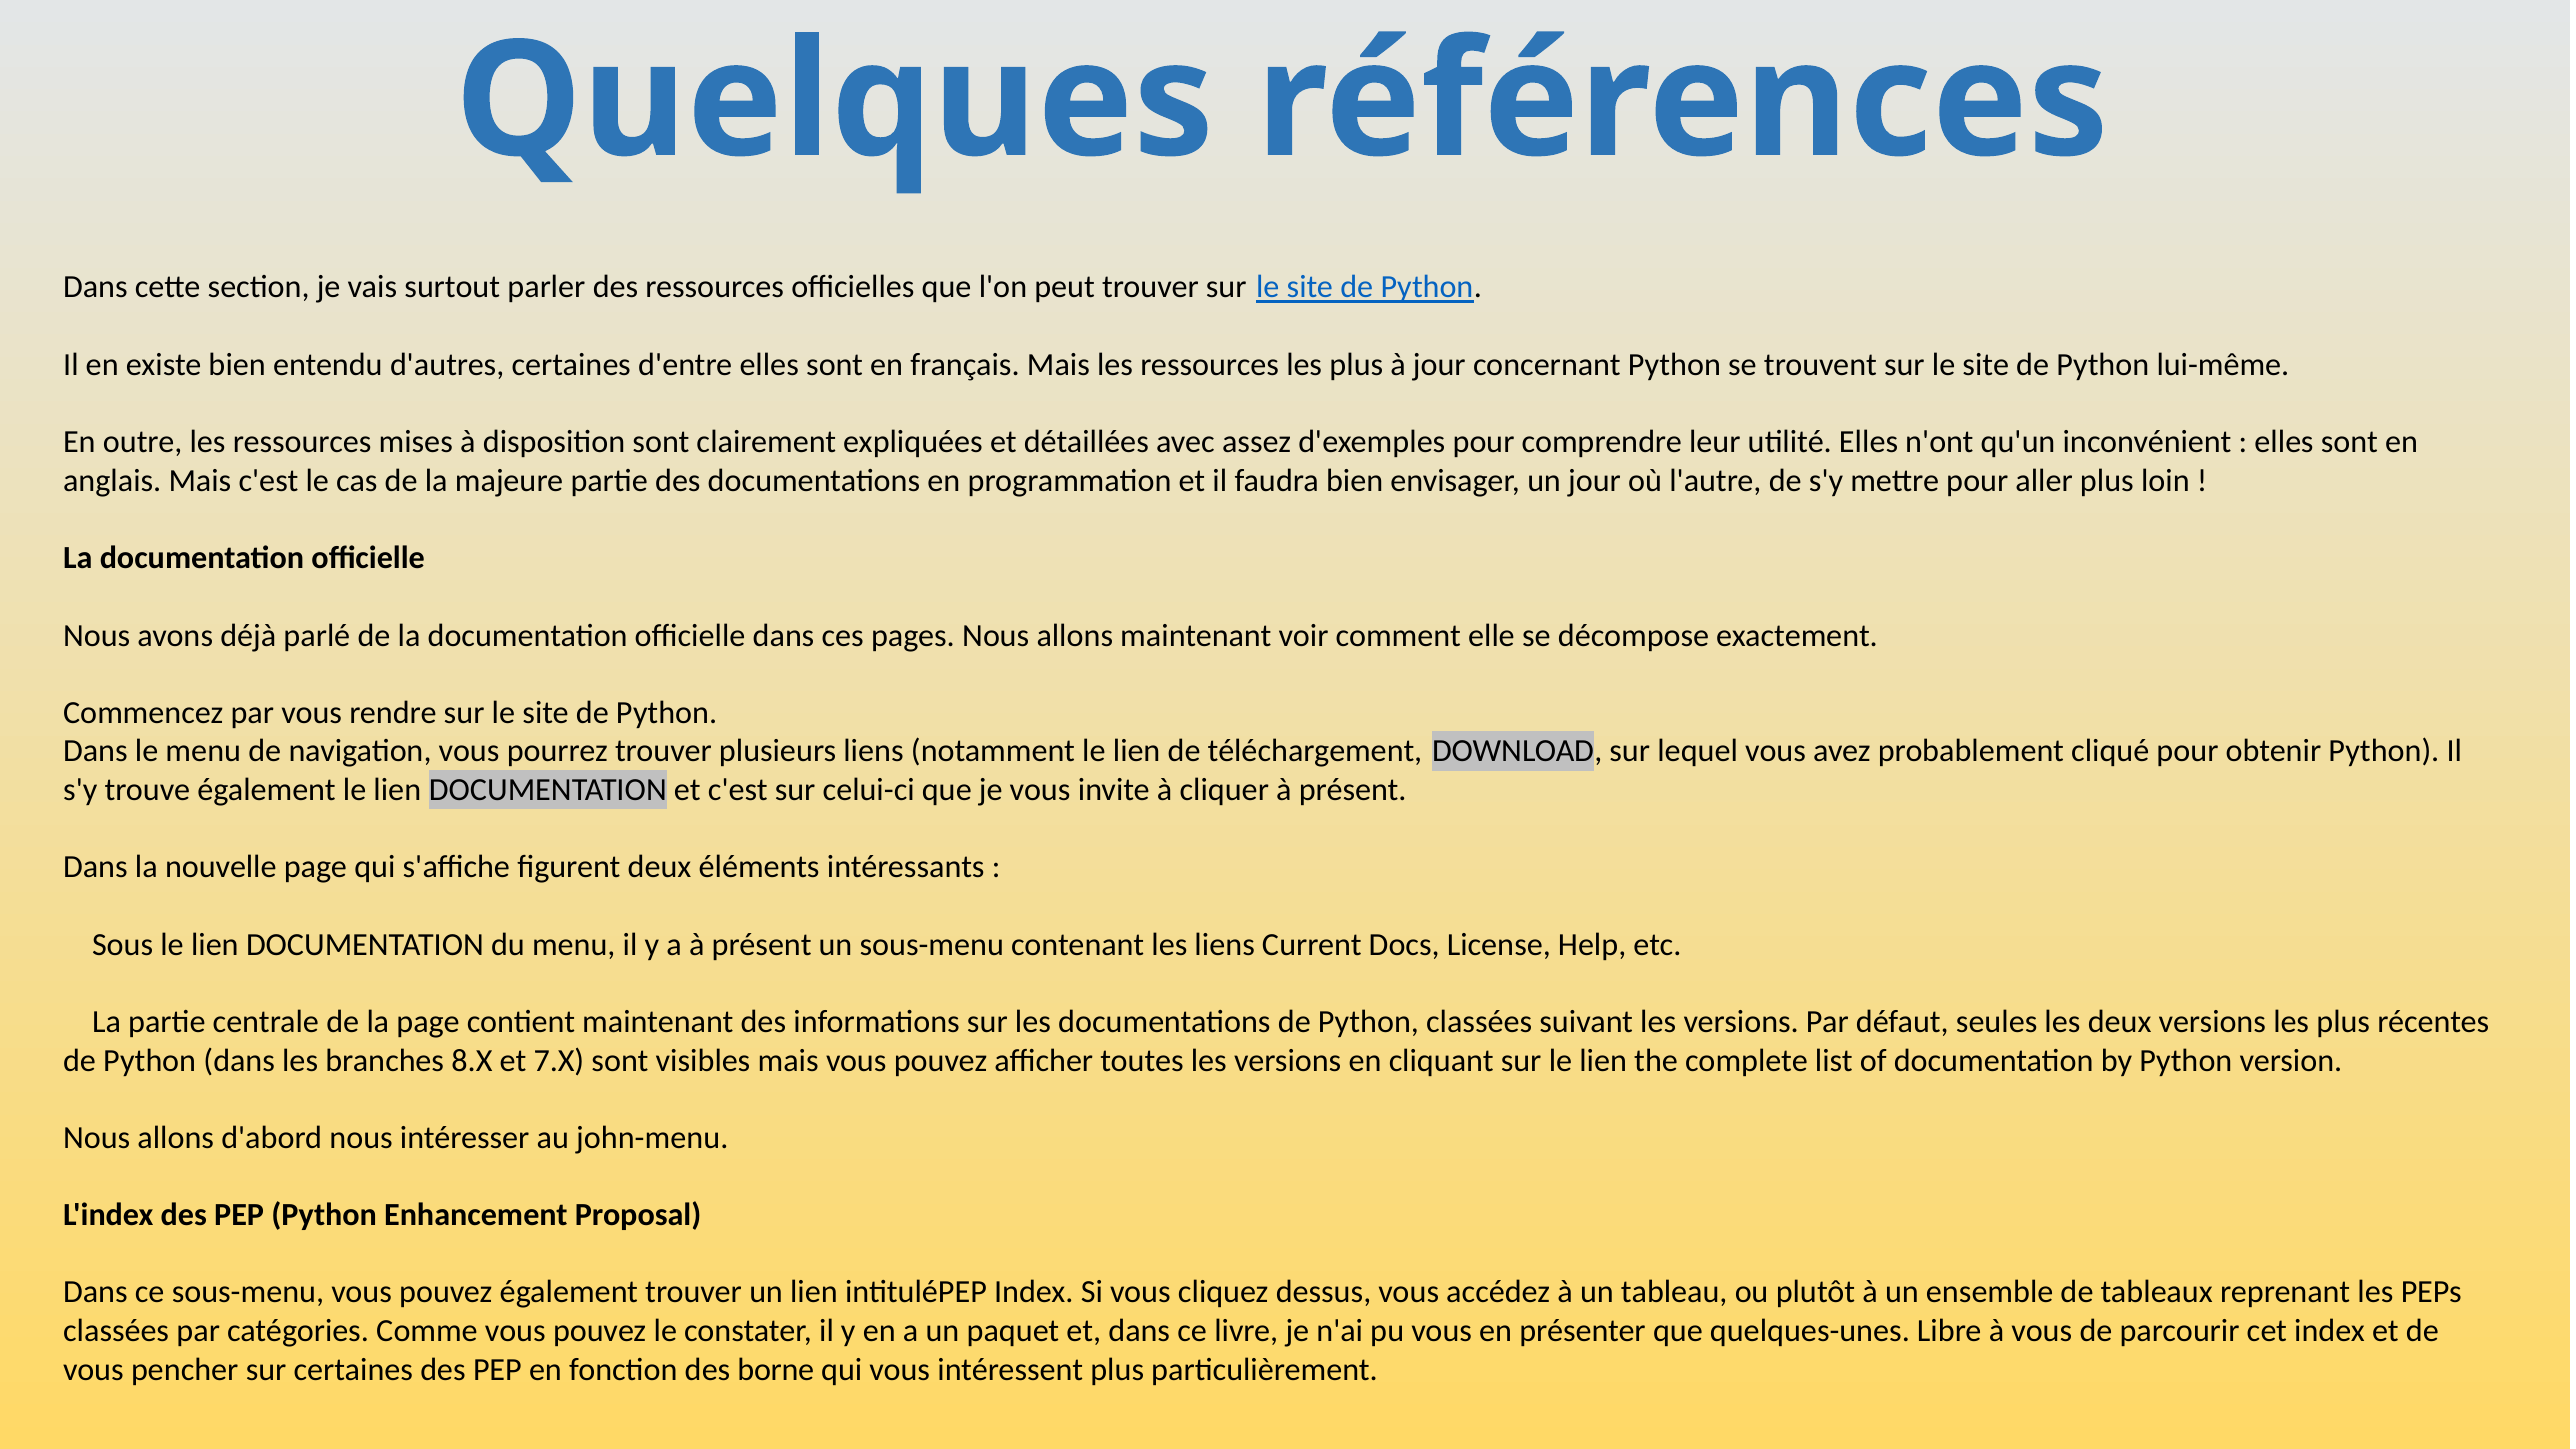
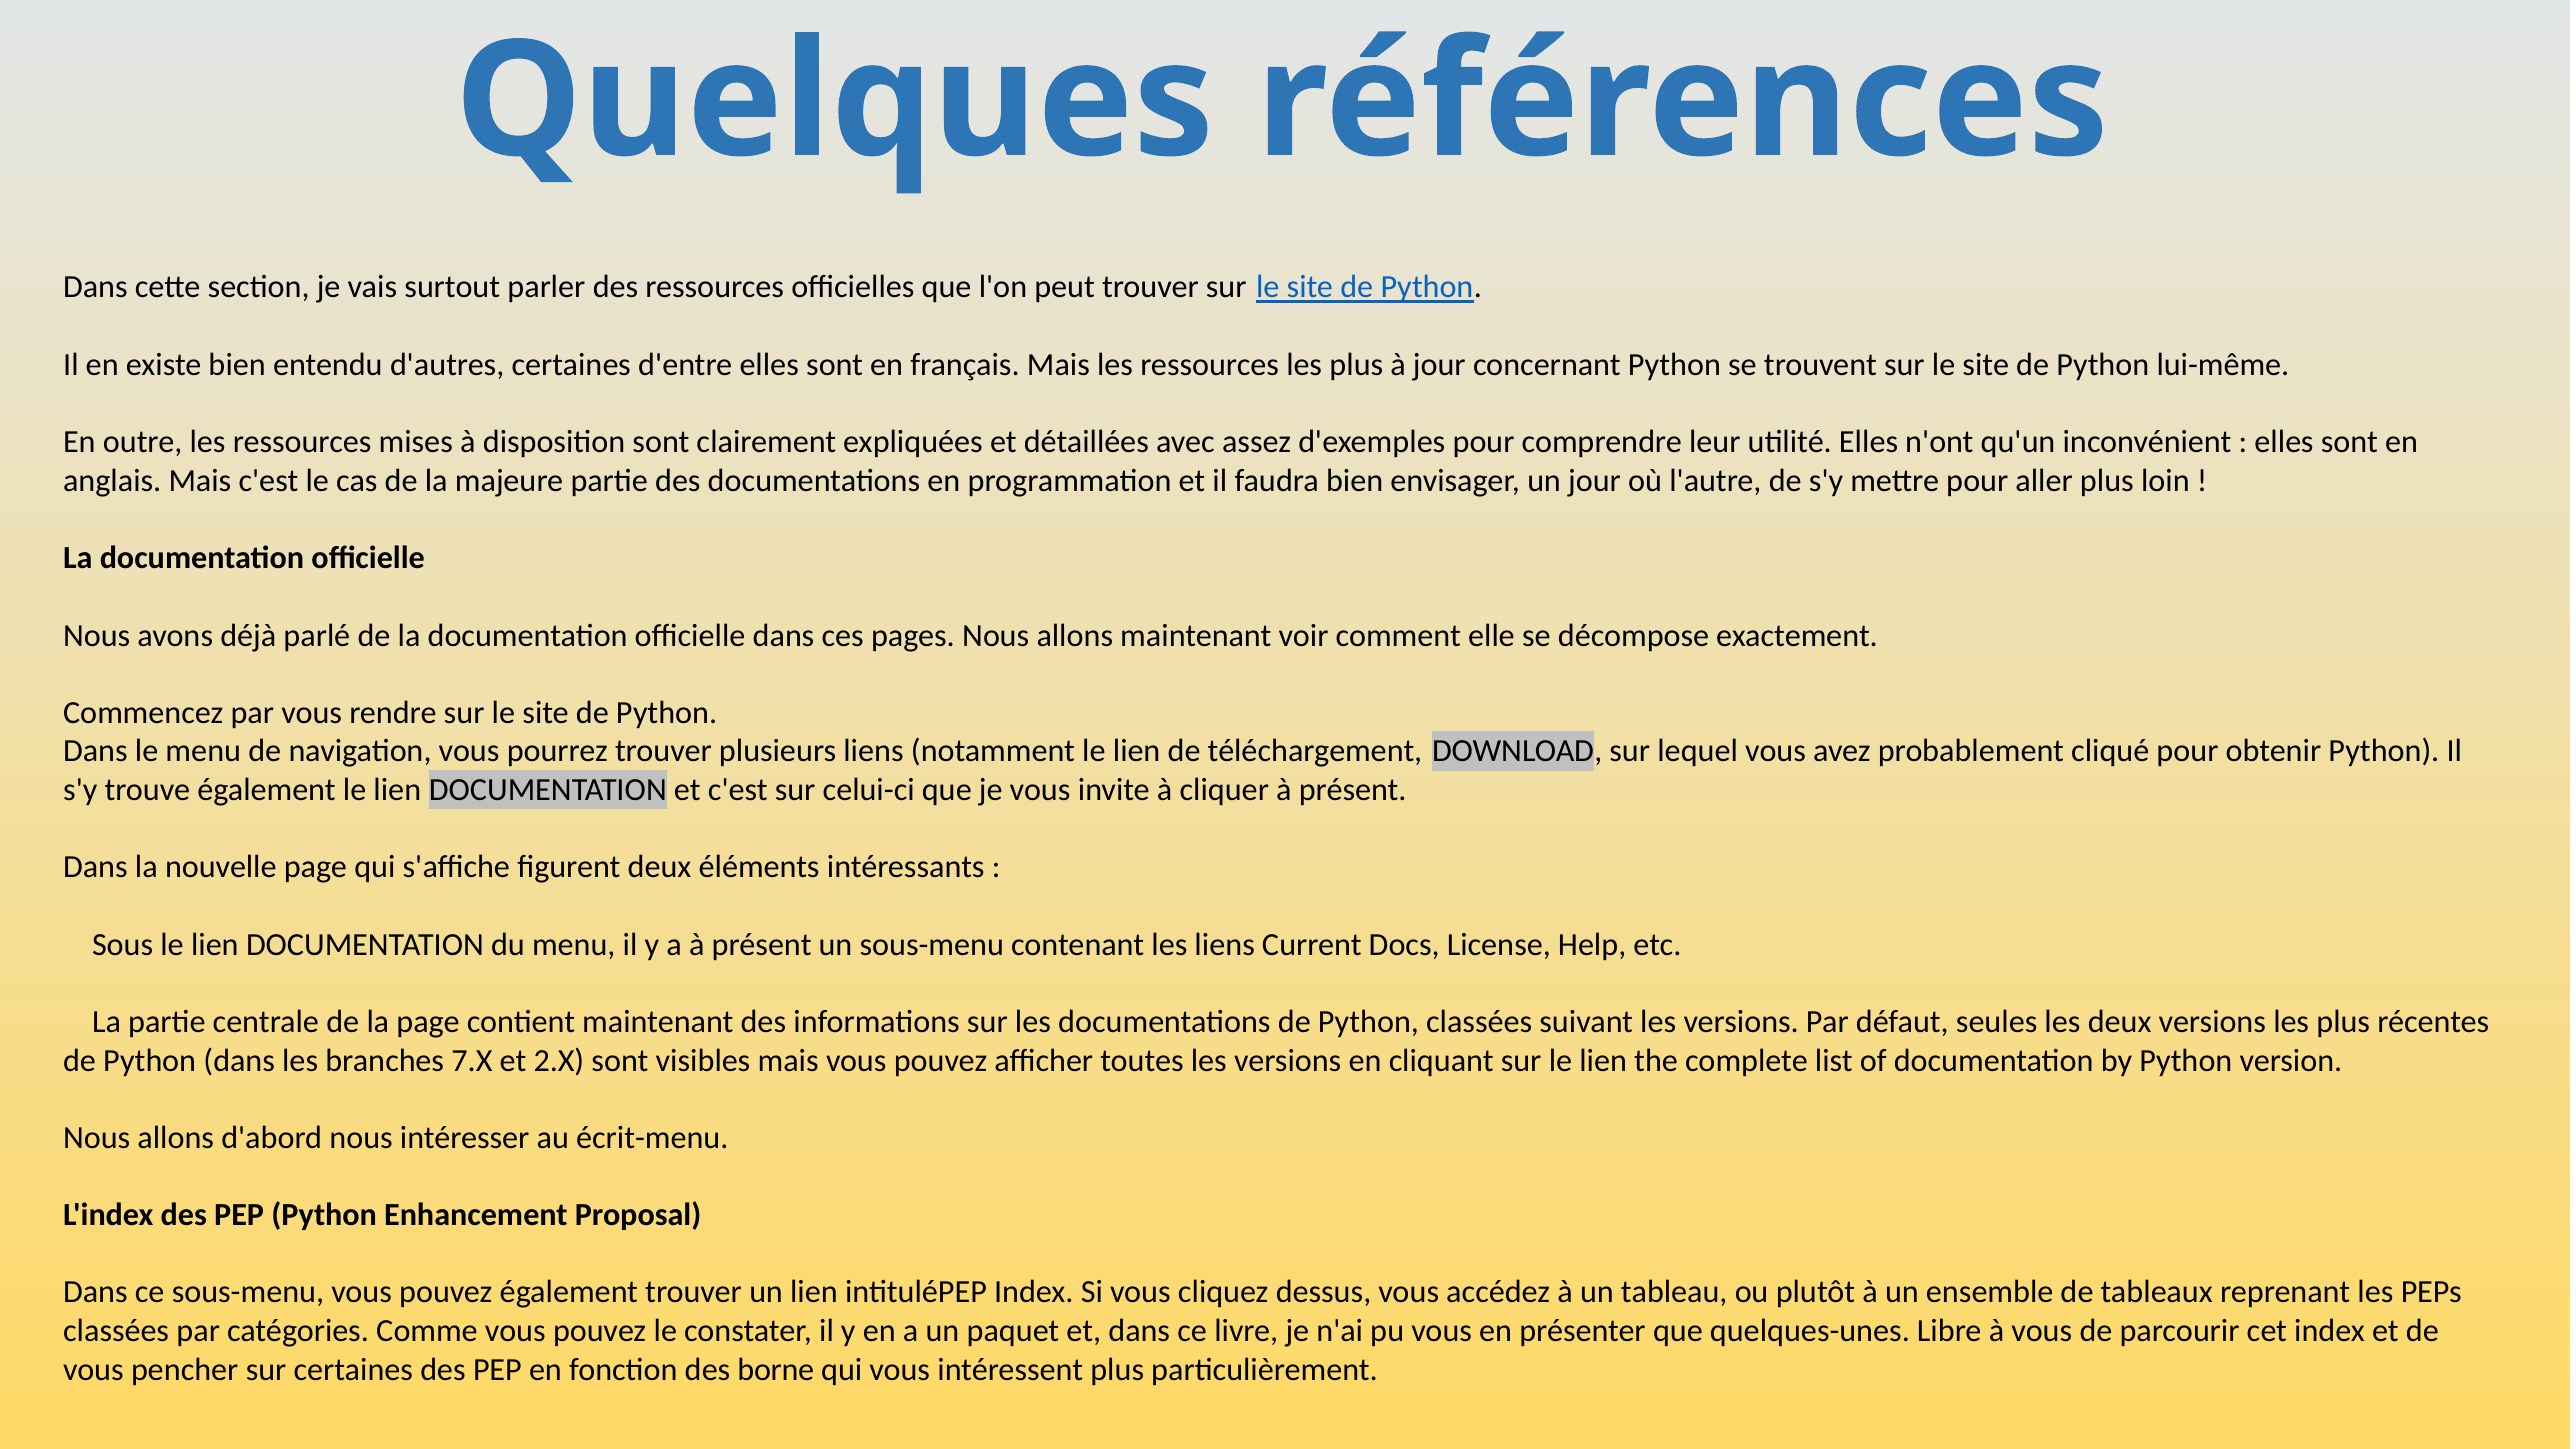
8.X: 8.X -> 7.X (472, 1060)
7.X: 7.X -> 2.X (559, 1060)
john-menu: john-menu -> écrit-menu (652, 1138)
